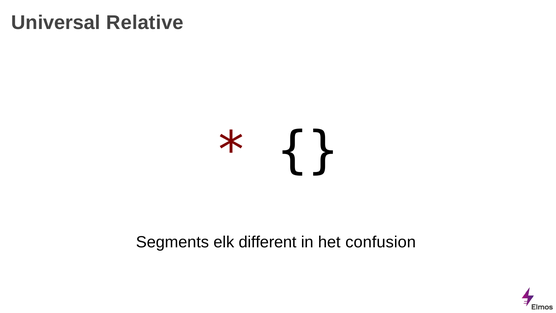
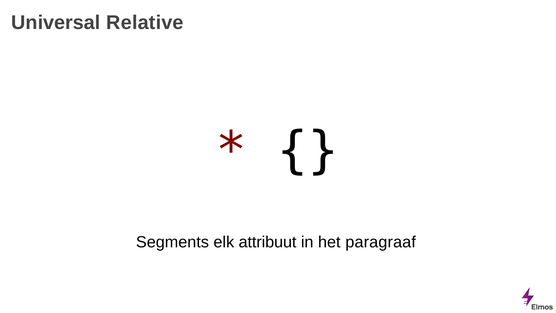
different: different -> attribuut (268, 242)
confusion: confusion -> paragraaf (381, 242)
